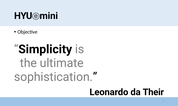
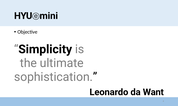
Their: Their -> Want (153, 92)
